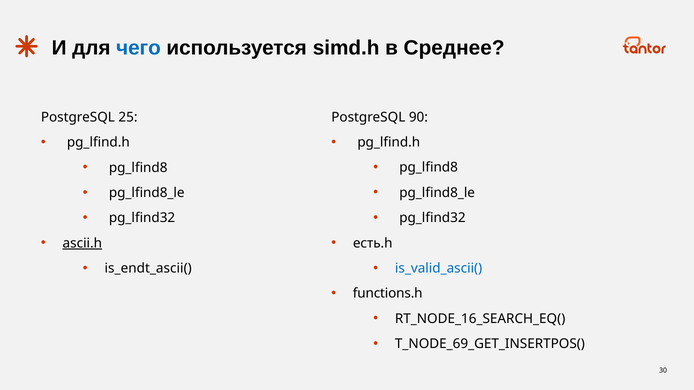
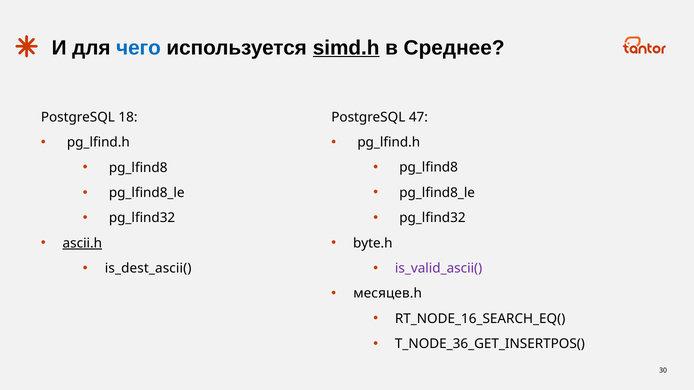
simd.h underline: none -> present (346, 48)
25: 25 -> 18 (128, 117)
90: 90 -> 47 (418, 117)
есть.h: есть.h -> byte.h (373, 243)
is_endt_ascii(: is_endt_ascii( -> is_dest_ascii( (148, 269)
is_valid_ascii( colour: blue -> purple (439, 269)
functions.h: functions.h -> месяцев.h (388, 294)
T_NODE_69_GET_INSERTPOS(: T_NODE_69_GET_INSERTPOS( -> T_NODE_36_GET_INSERTPOS( (490, 344)
